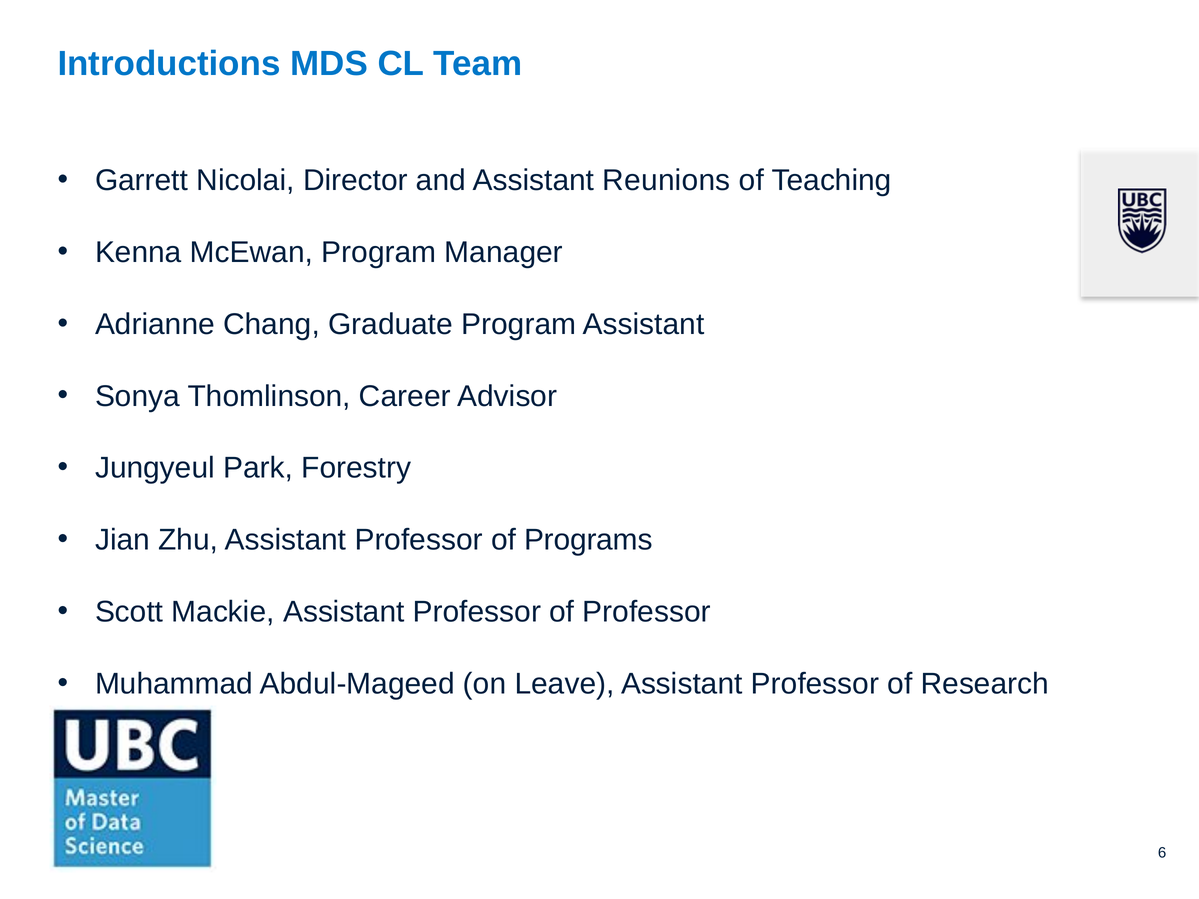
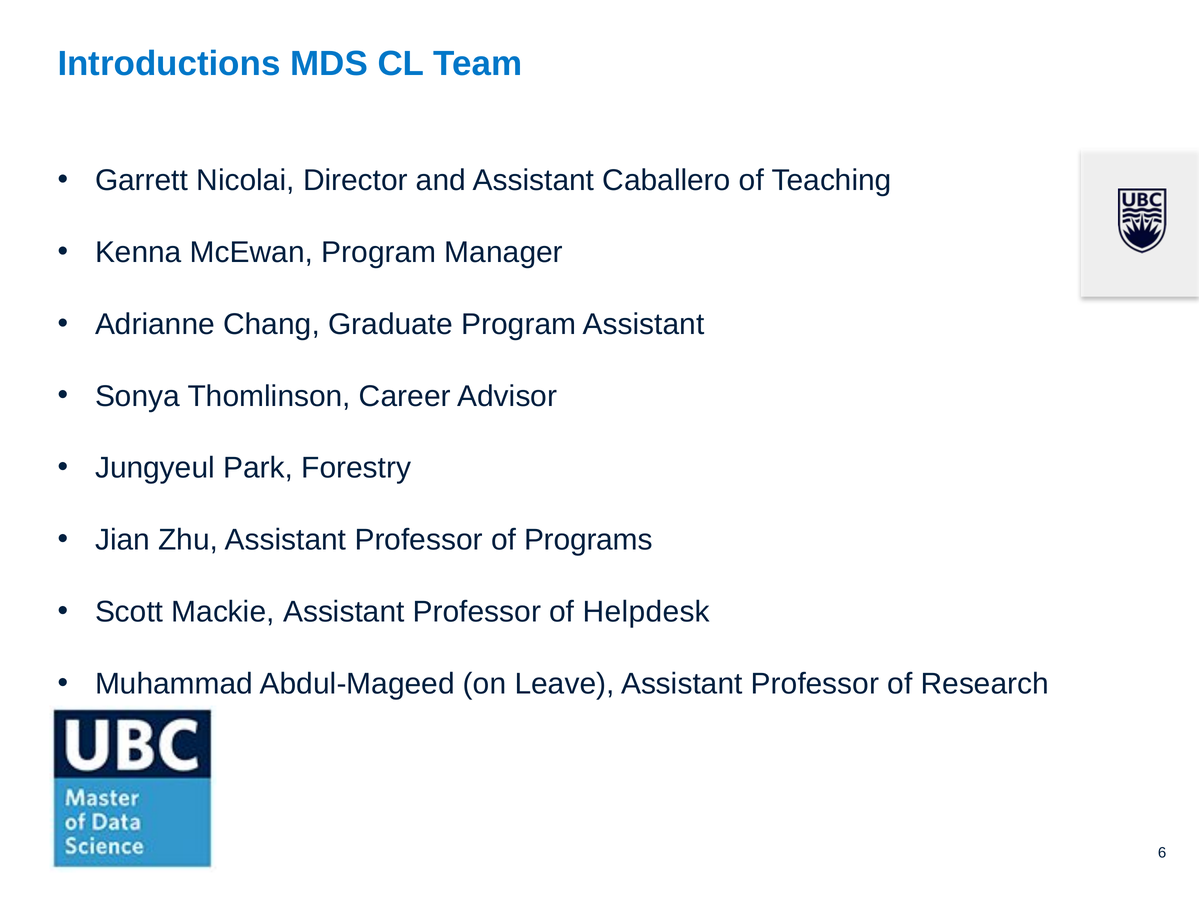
Reunions: Reunions -> Caballero (667, 180)
of Professor: Professor -> Helpdesk (646, 612)
